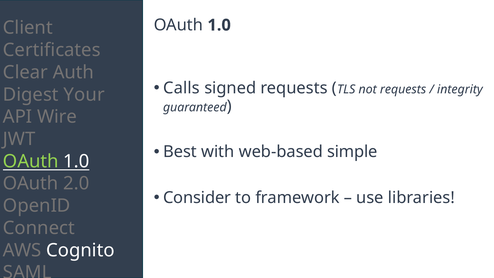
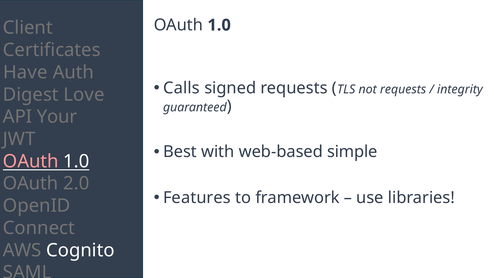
Clear: Clear -> Have (25, 72)
Your: Your -> Love (84, 95)
Wire: Wire -> Your (57, 117)
OAuth colour: light green -> pink (31, 161)
Consider: Consider -> Features (197, 198)
